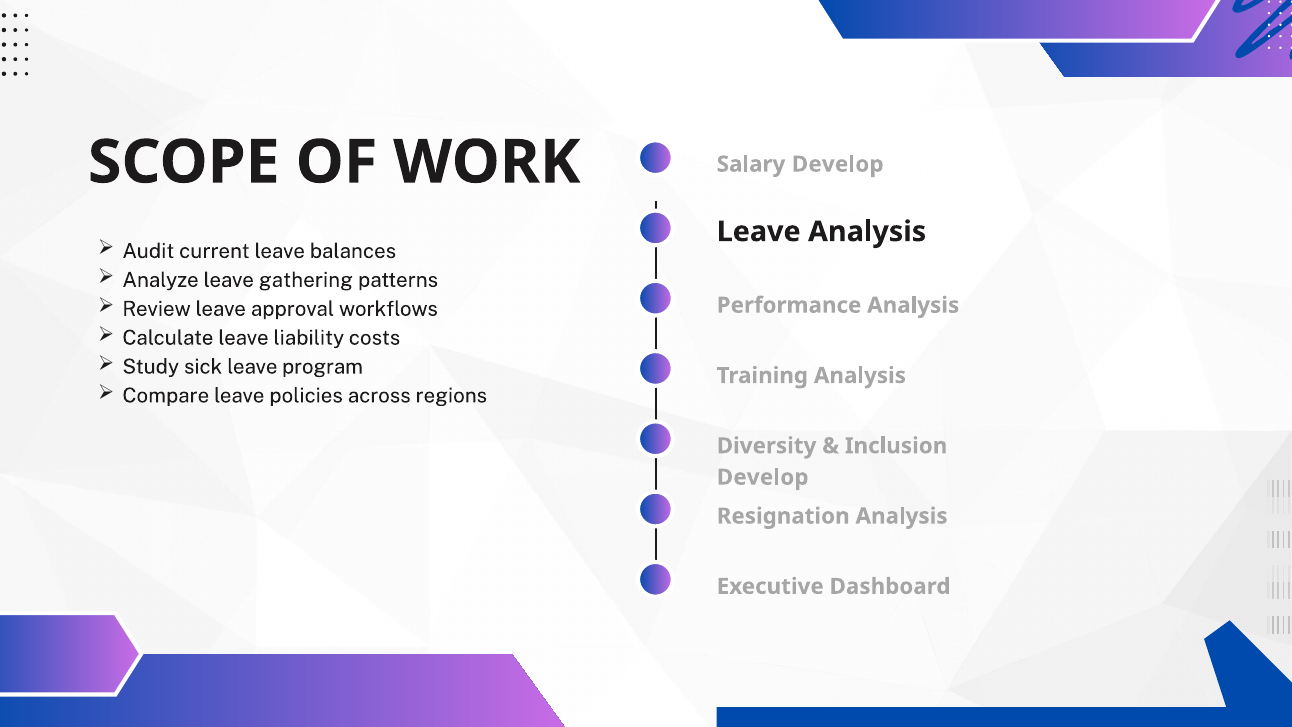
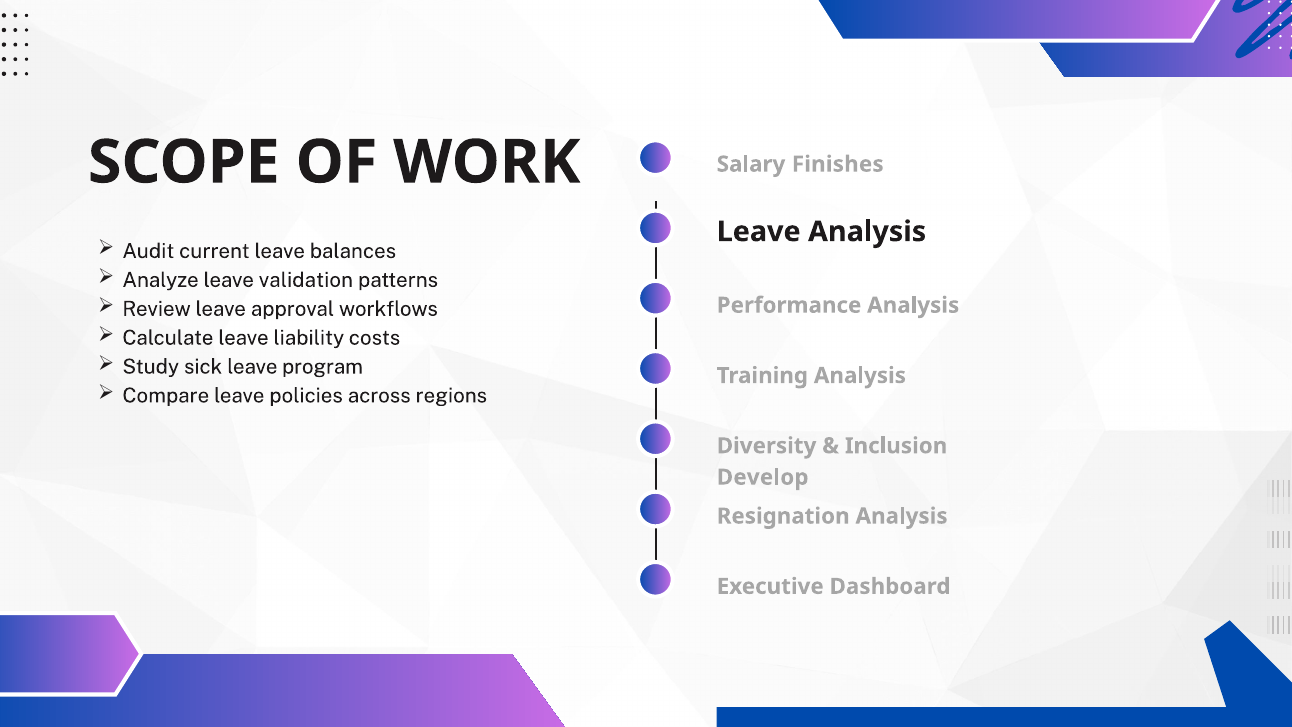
Salary Develop: Develop -> Finishes (838, 164)
gathering: gathering -> validation (306, 280)
